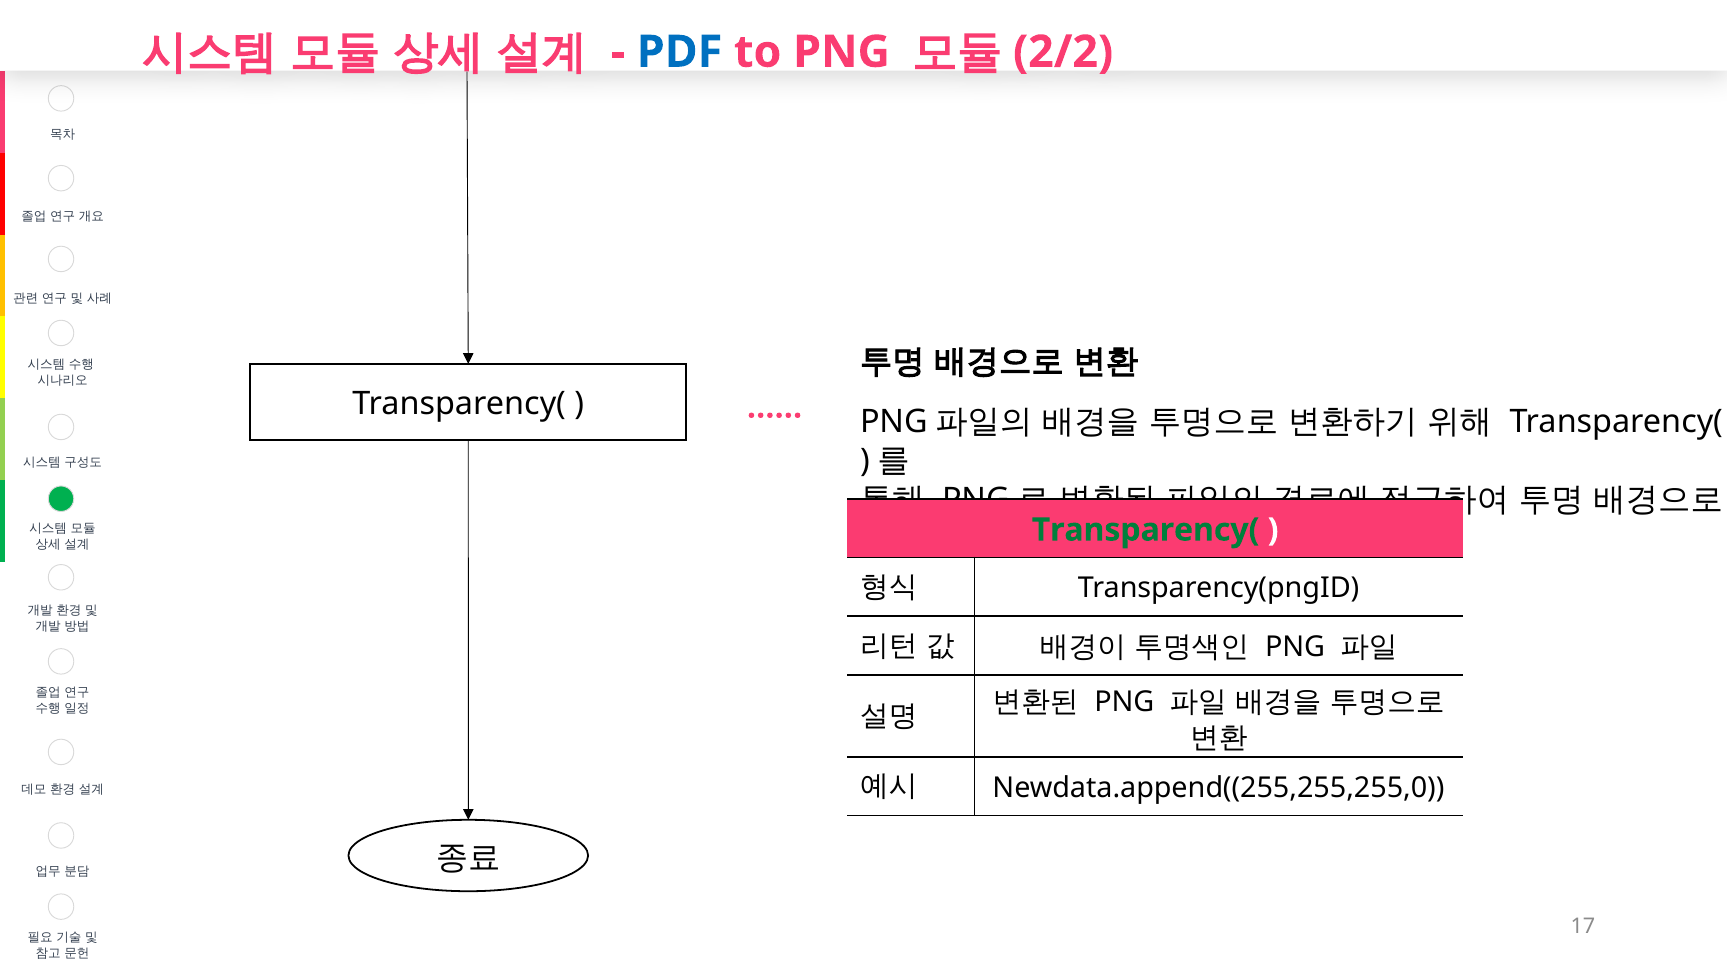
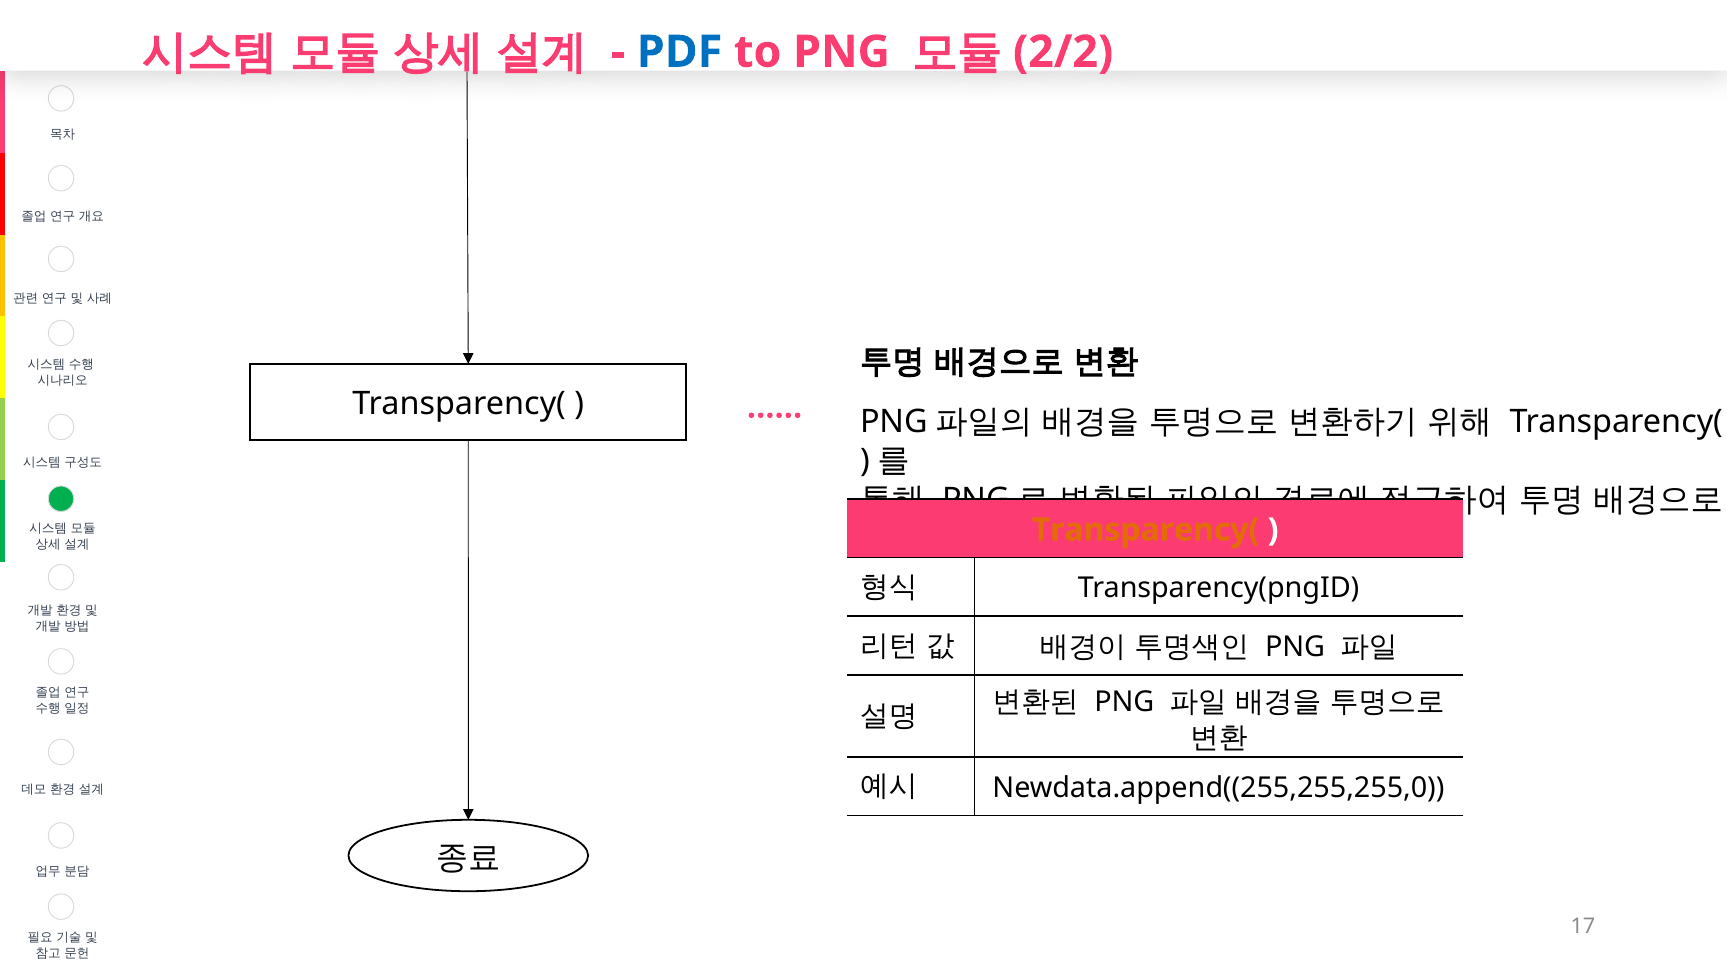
Transparency( colour: green -> orange (1146, 530)
